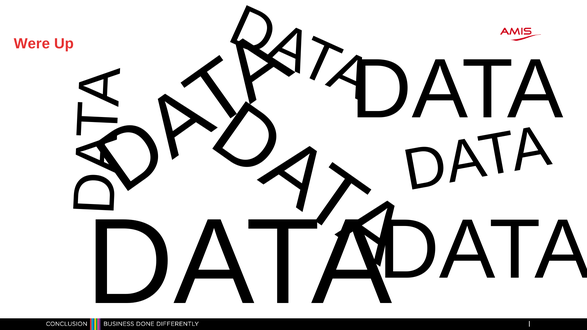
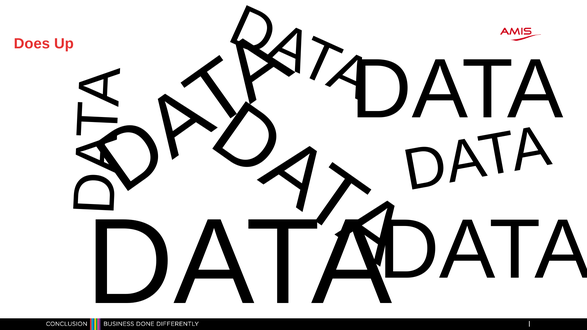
Were: Were -> Does (32, 44)
